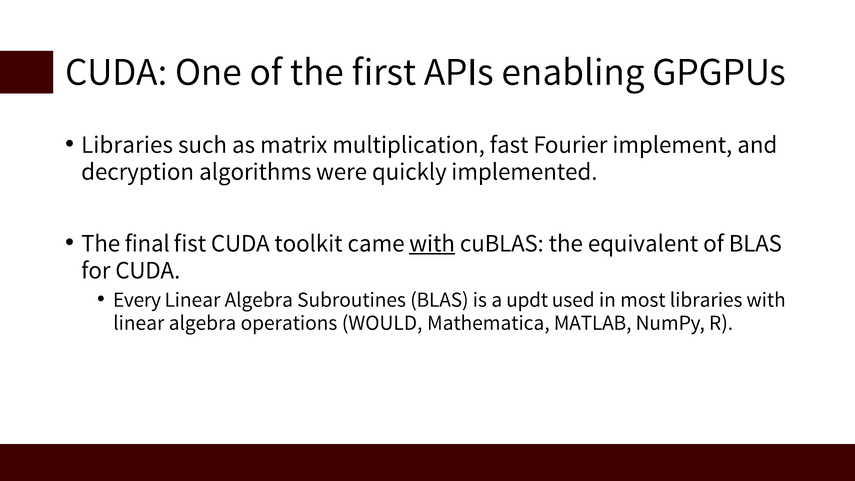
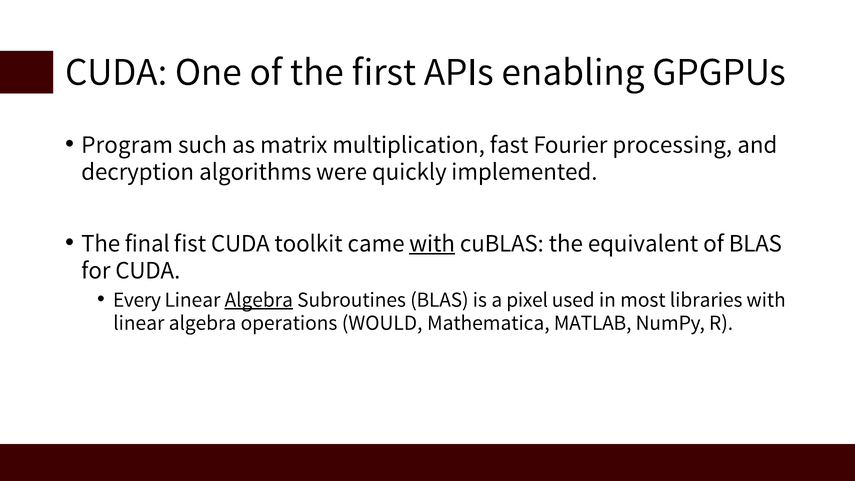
Libraries: Libraries -> Program (127, 145)
implement: implement -> processing (672, 145)
Algebra underline: none -> present (259, 300)
updt: updt -> pixel (527, 300)
